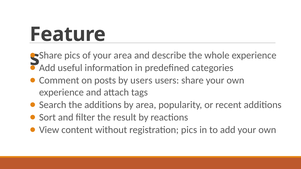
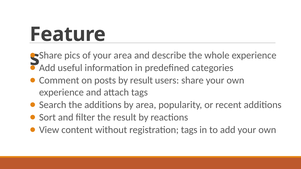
by users: users -> result (141, 81)
registration pics: pics -> tags (189, 130)
